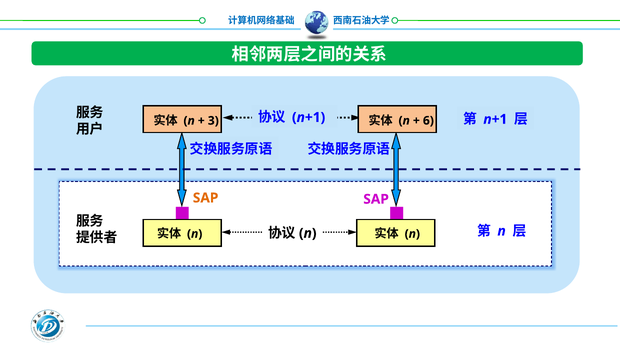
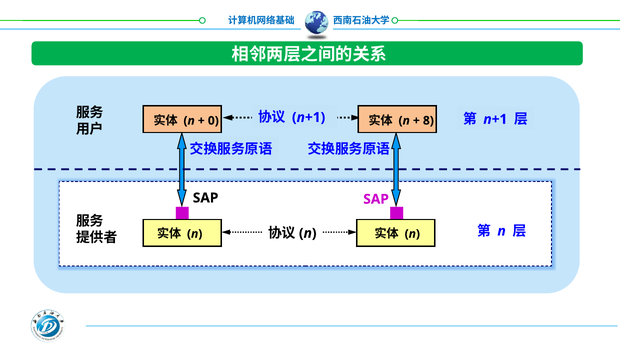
6: 6 -> 8 (428, 121)
3: 3 -> 0 (213, 121)
SAP colour: orange -> black (206, 198)
